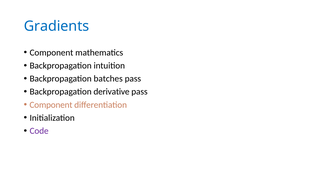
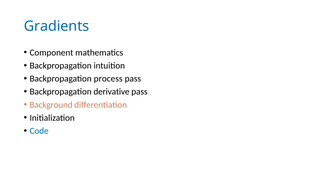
batches: batches -> process (108, 79)
Component: Component -> Background (51, 105)
Code colour: purple -> blue (39, 131)
